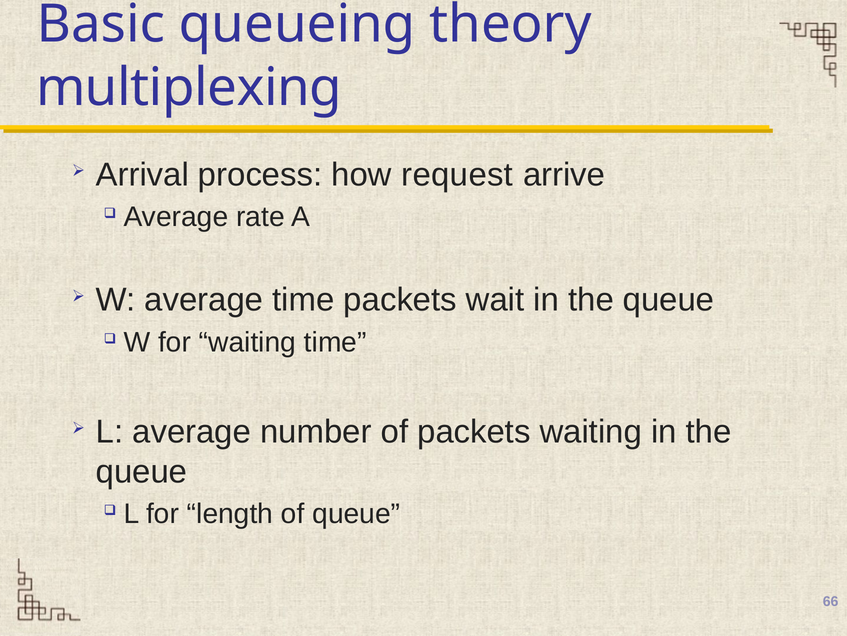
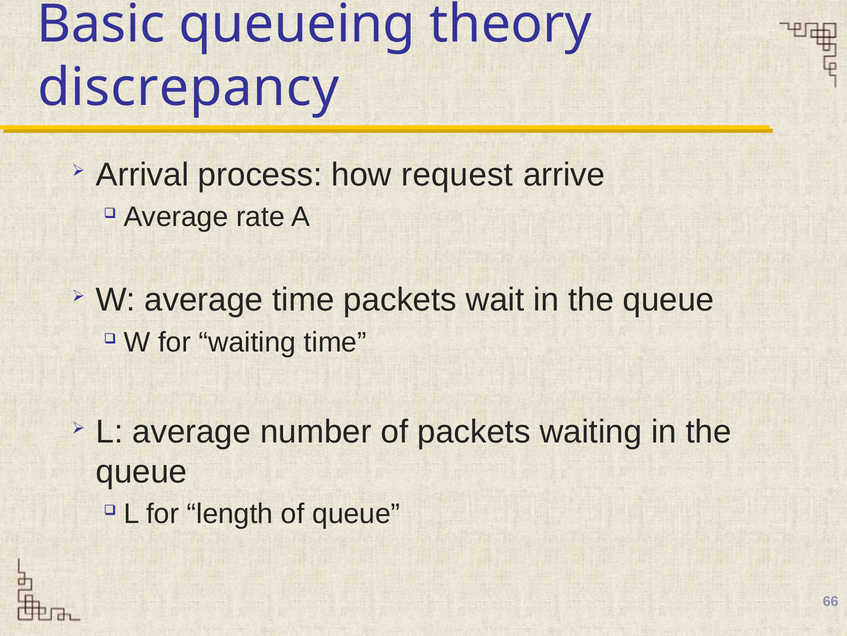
multiplexing: multiplexing -> discrepancy (188, 88)
